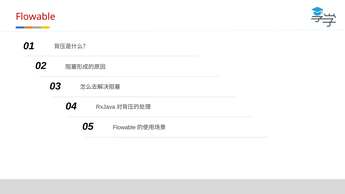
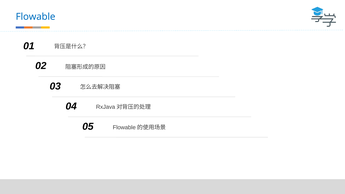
Flowable colour: red -> blue (36, 17)
